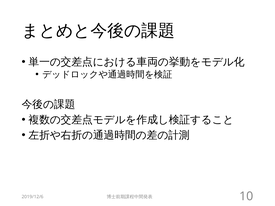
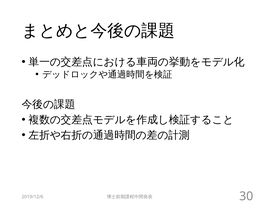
10: 10 -> 30 (246, 197)
